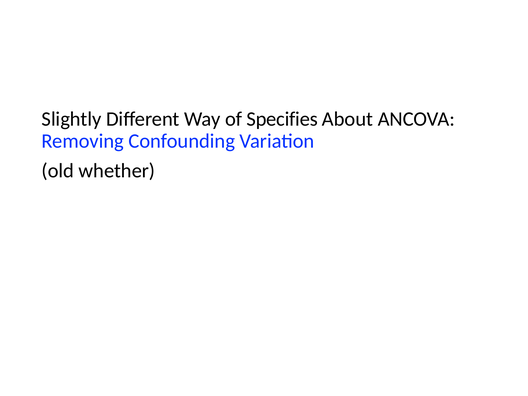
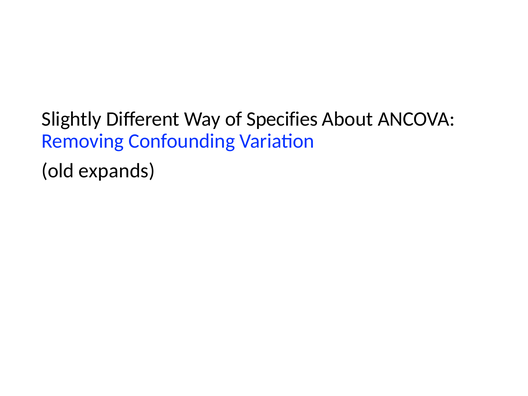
whether: whether -> expands (117, 171)
